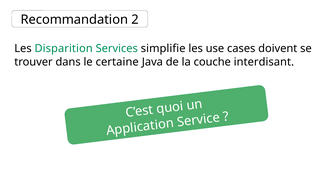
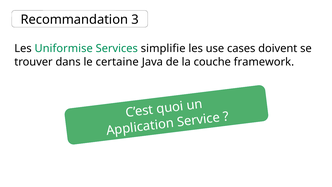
2: 2 -> 3 (135, 20)
Disparition: Disparition -> Uniformise (64, 48)
interdisant: interdisant -> framework (264, 62)
